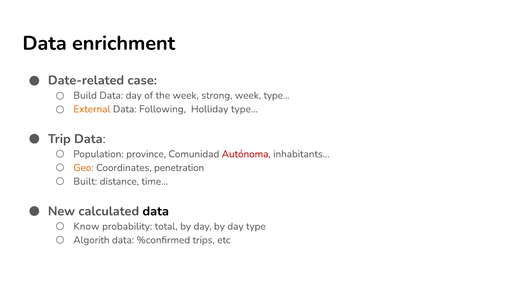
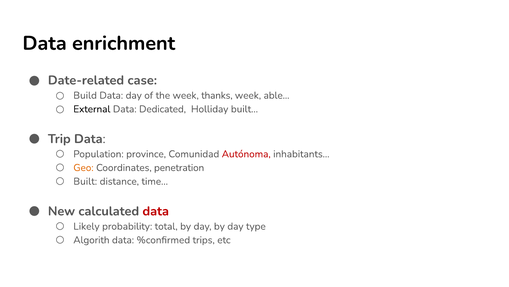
strong: strong -> thanks (217, 95)
week type: type -> able (276, 95)
External colour: orange -> black (92, 109)
Following: Following -> Dedicated (163, 109)
type…: type… -> built… (244, 109)
data colour: black -> red (156, 211)
Know: Know -> Likely (86, 226)
